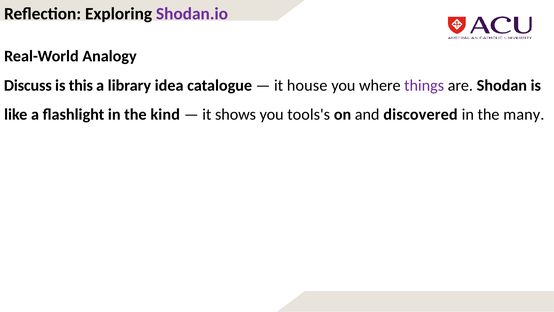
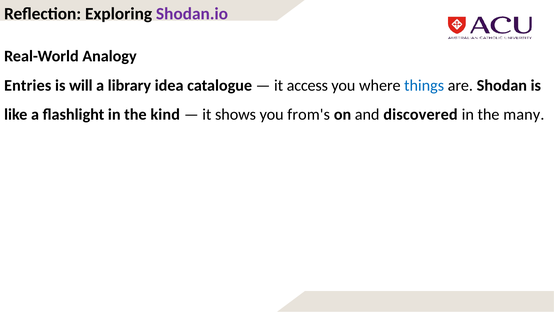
Discuss: Discuss -> Entries (28, 85)
this: this -> will (81, 85)
house: house -> access (307, 85)
things colour: purple -> blue (424, 85)
tools's: tools's -> from's (309, 114)
